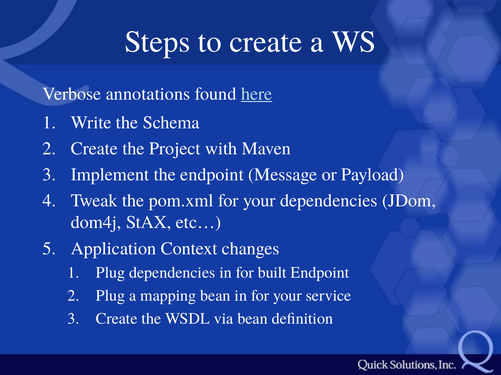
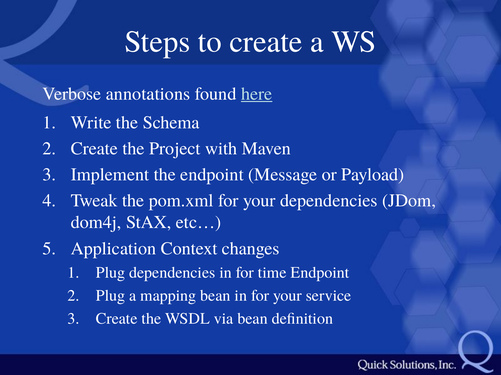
built: built -> time (272, 273)
